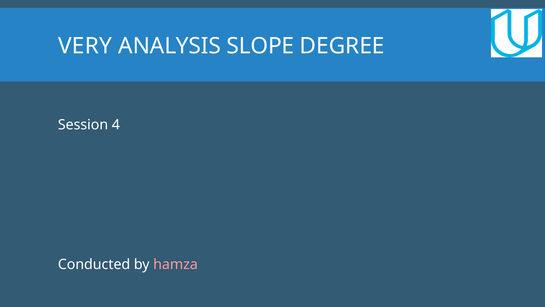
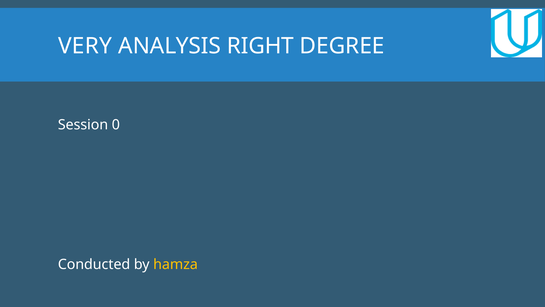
SLOPE: SLOPE -> RIGHT (260, 46)
4: 4 -> 0 (116, 125)
hamza colour: pink -> yellow (176, 264)
